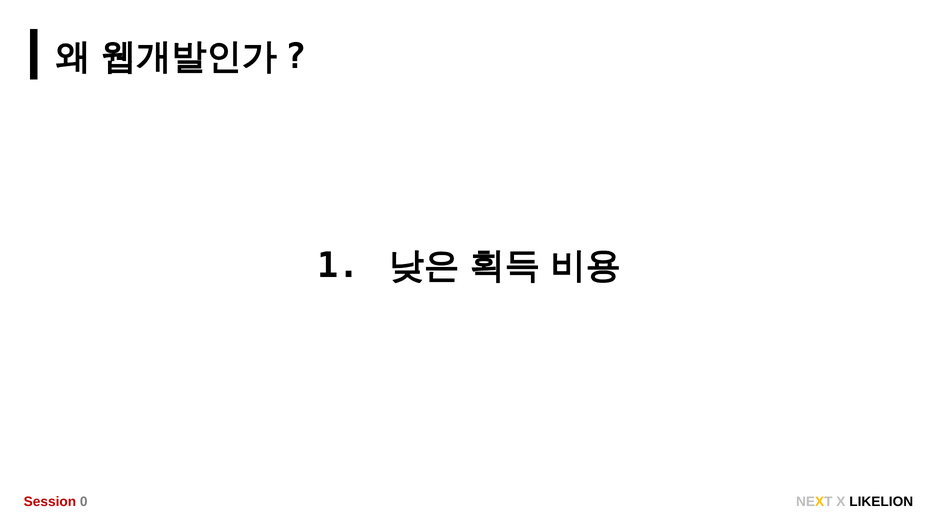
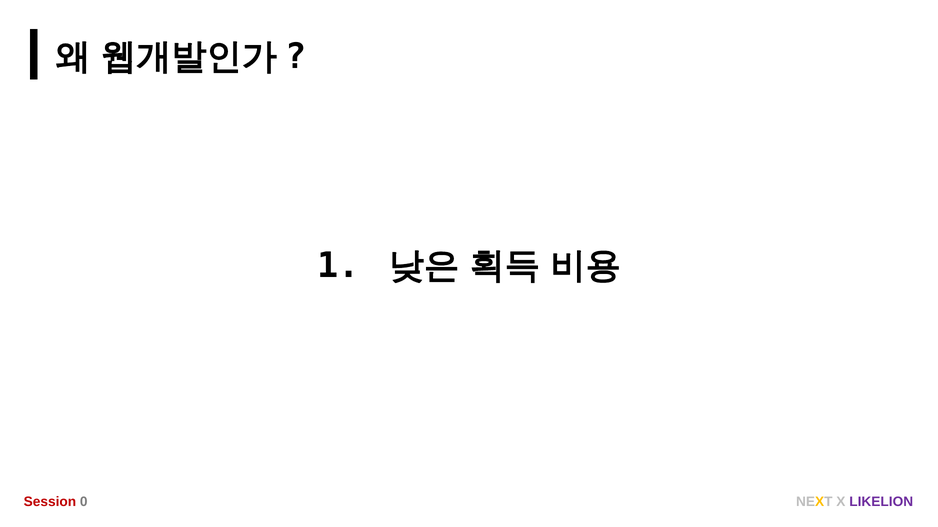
LIKELION colour: black -> purple (881, 502)
